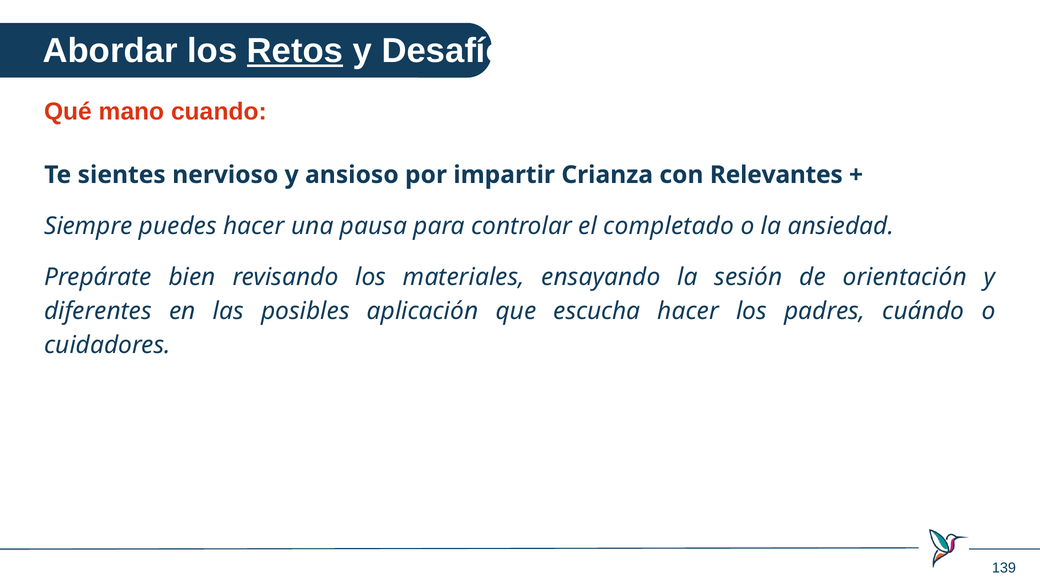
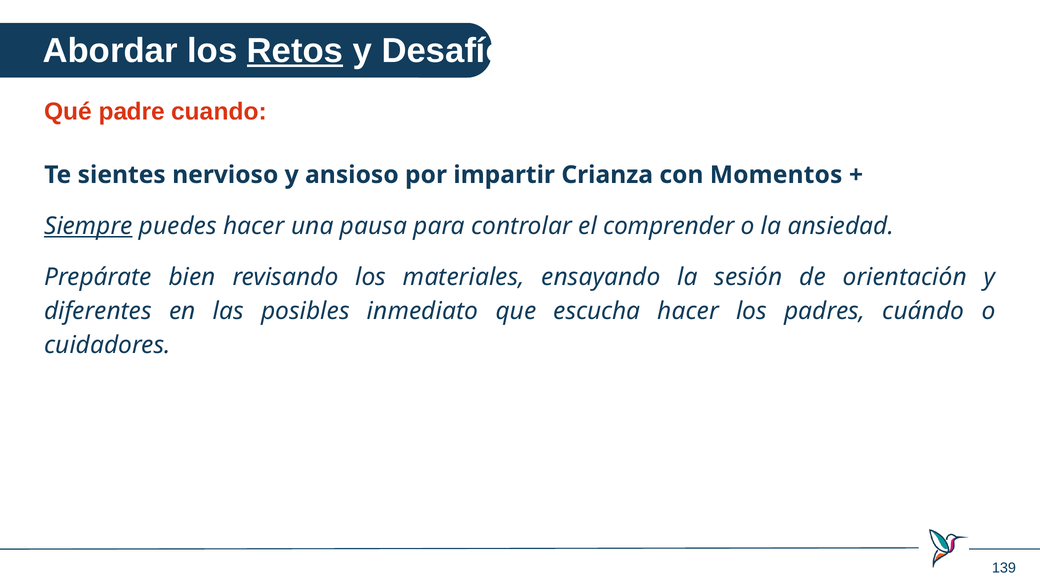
mano: mano -> padre (132, 111)
Relevantes: Relevantes -> Momentos (776, 175)
Siempre underline: none -> present (88, 226)
completado: completado -> comprender (669, 226)
aplicación: aplicación -> inmediato (423, 311)
